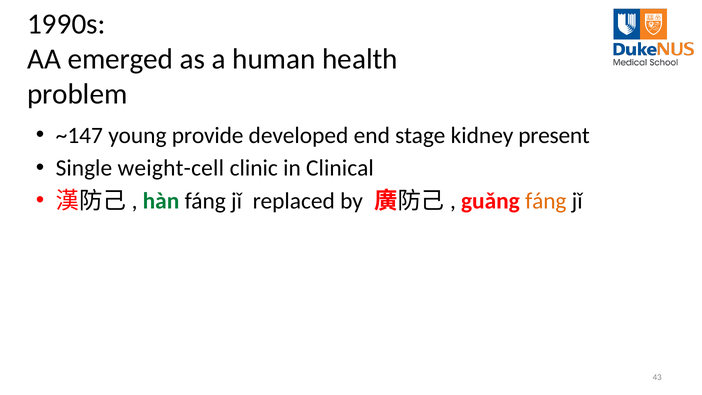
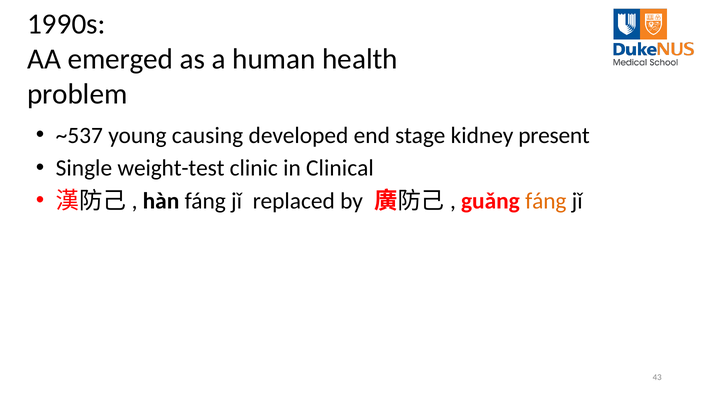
~147: ~147 -> ~537 (79, 135)
provide: provide -> causing (208, 135)
weight-cell: weight-cell -> weight-test (171, 168)
hàn colour: green -> black (161, 201)
